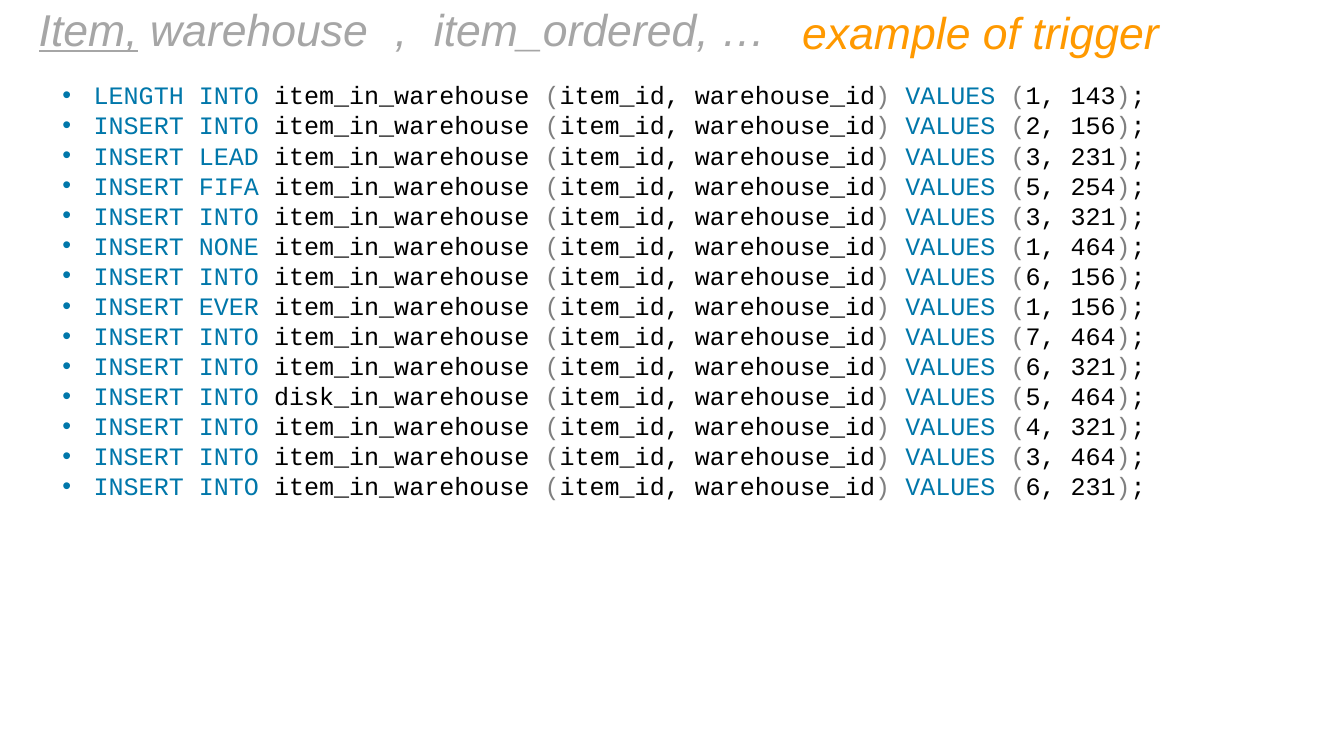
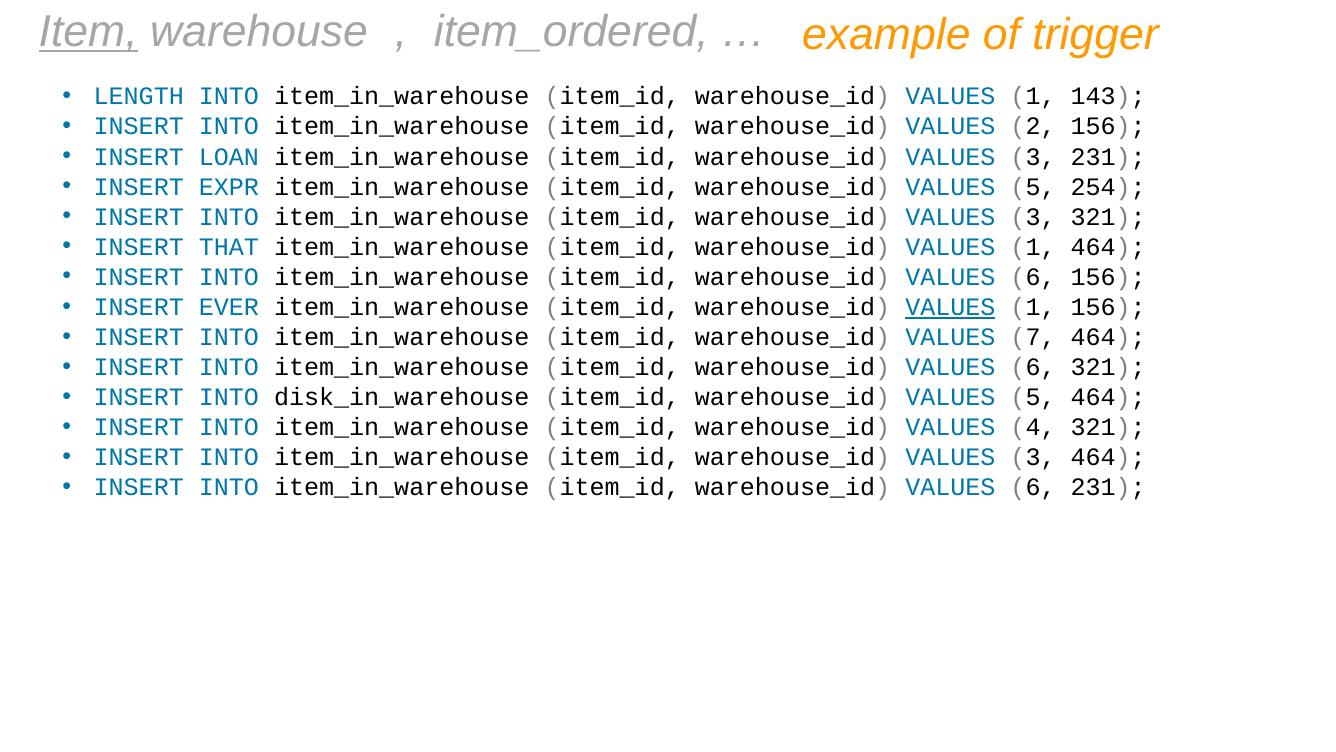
LEAD: LEAD -> LOAN (229, 157)
FIFA: FIFA -> EXPR (229, 187)
NONE: NONE -> THAT (229, 247)
VALUES underline: none -> present (950, 307)
